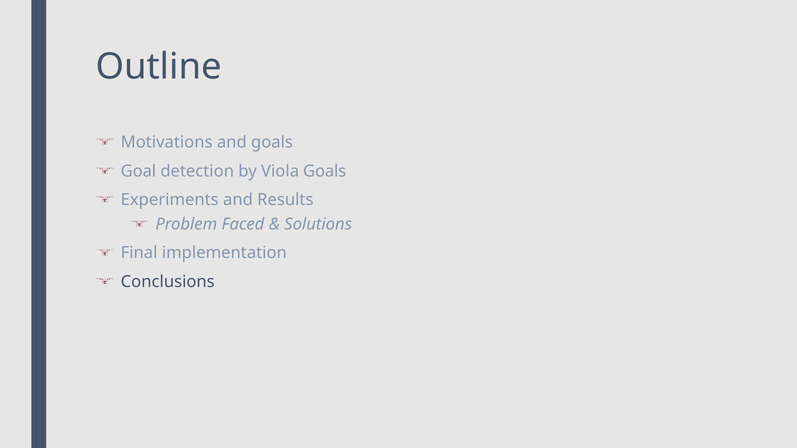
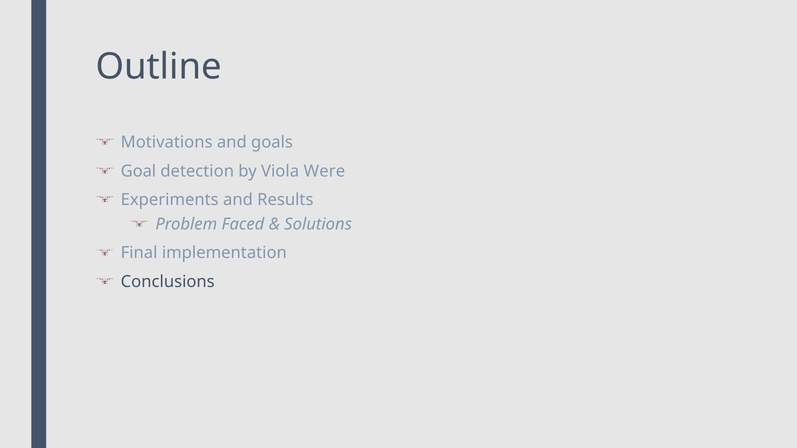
Viola Goals: Goals -> Were (324, 171)
